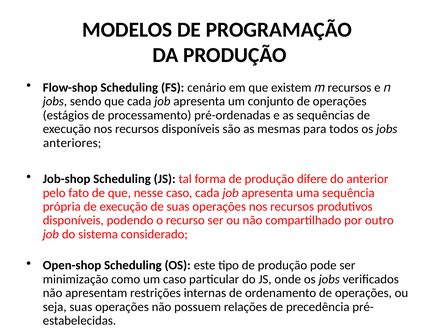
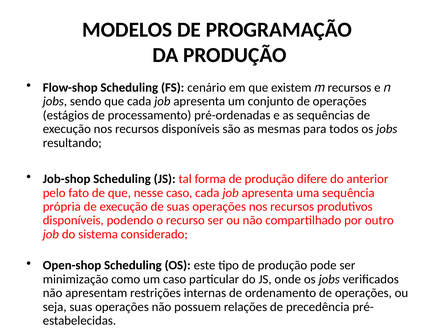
anteriores: anteriores -> resultando (72, 143)
